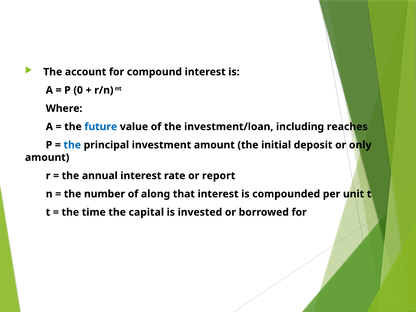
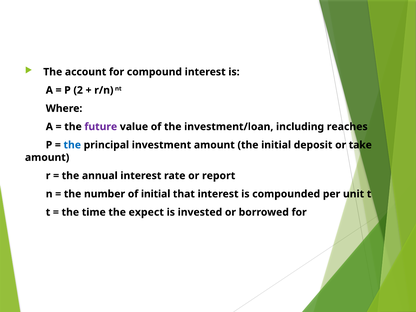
0: 0 -> 2 (78, 90)
future colour: blue -> purple (101, 127)
only: only -> take (360, 145)
of along: along -> initial (156, 194)
capital: capital -> expect (146, 212)
